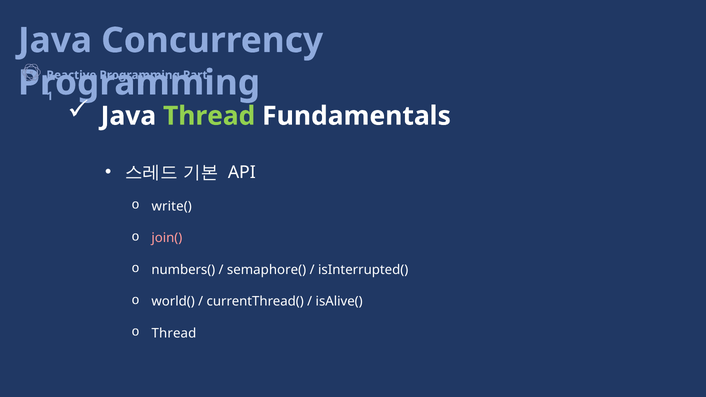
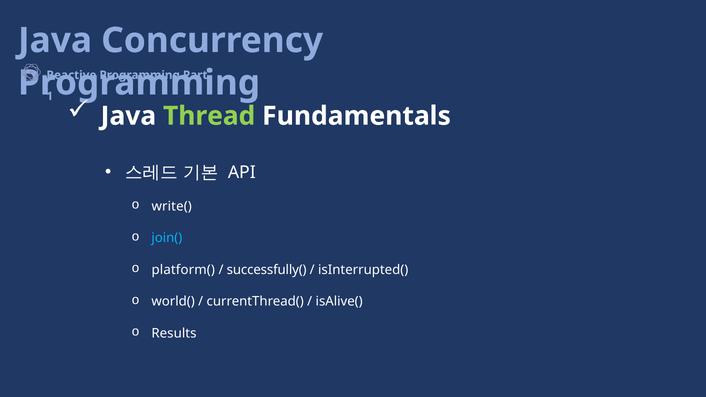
join( colour: pink -> light blue (167, 238)
numbers(: numbers( -> platform( (183, 270)
semaphore(: semaphore( -> successfully( (267, 270)
Thread: Thread -> Results (174, 333)
